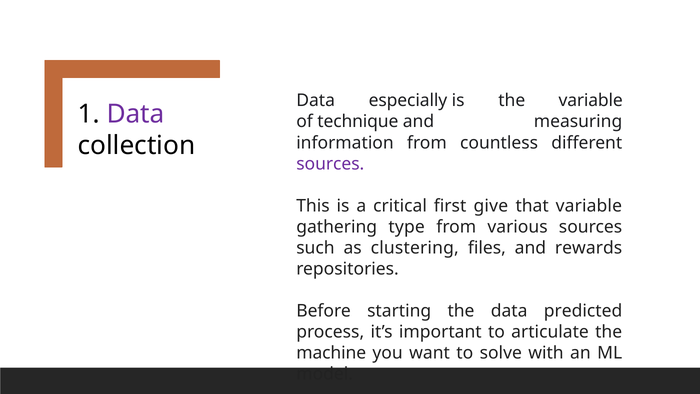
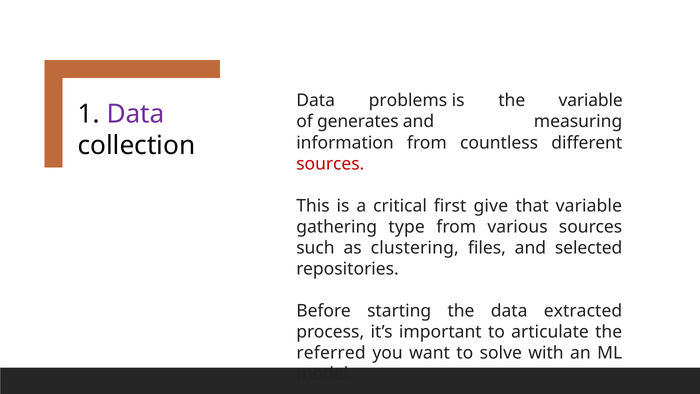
especially: especially -> problems (408, 101)
technique: technique -> generates (358, 122)
sources colour: purple -> red (330, 164)
rewards: rewards -> selected (589, 248)
predicted: predicted -> extracted (583, 311)
machine: machine -> referred (331, 353)
